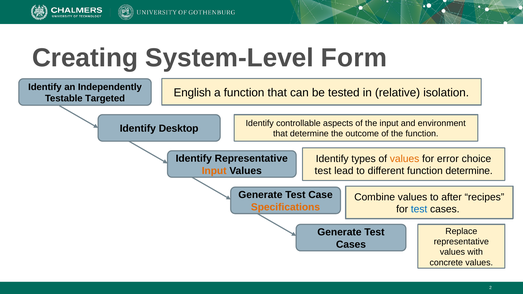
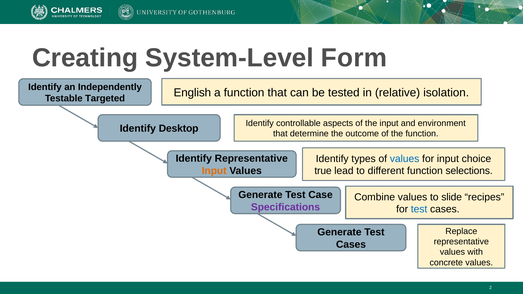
values colour: orange -> blue (405, 159)
for error: error -> input (448, 159)
test: test -> true (323, 171)
function determine: determine -> selections (469, 171)
after: after -> slide (452, 197)
Specifications colour: orange -> purple (286, 207)
